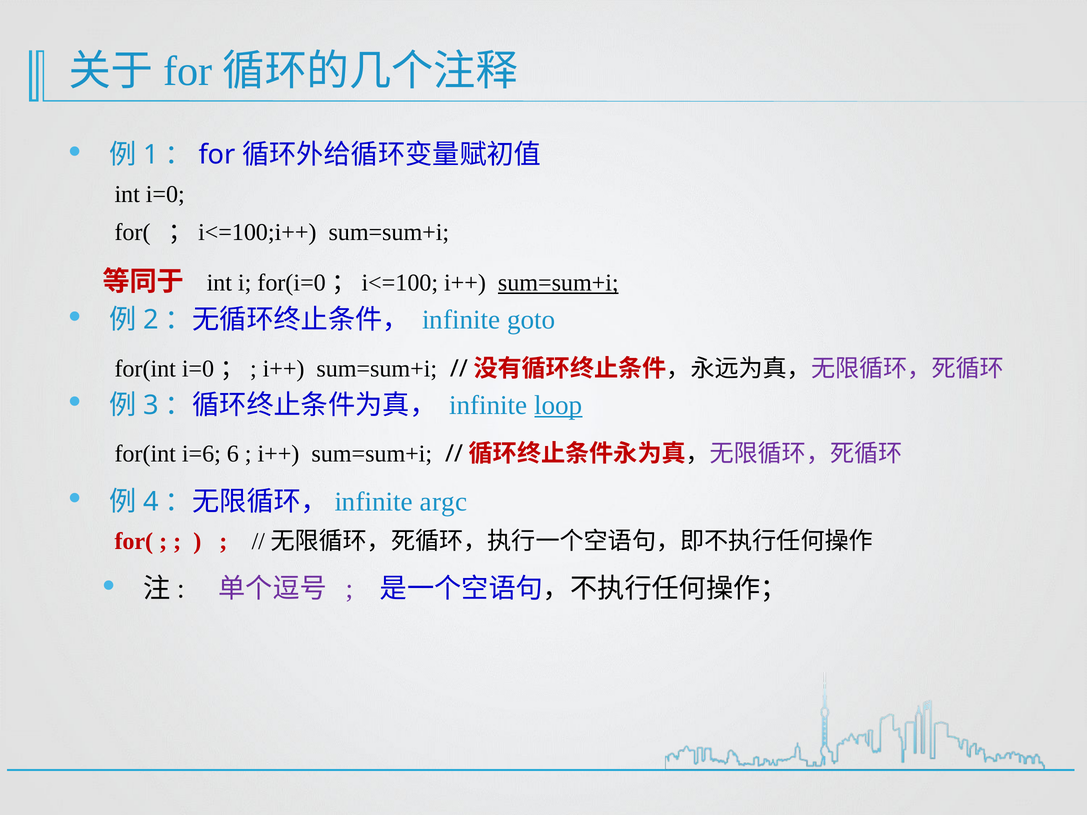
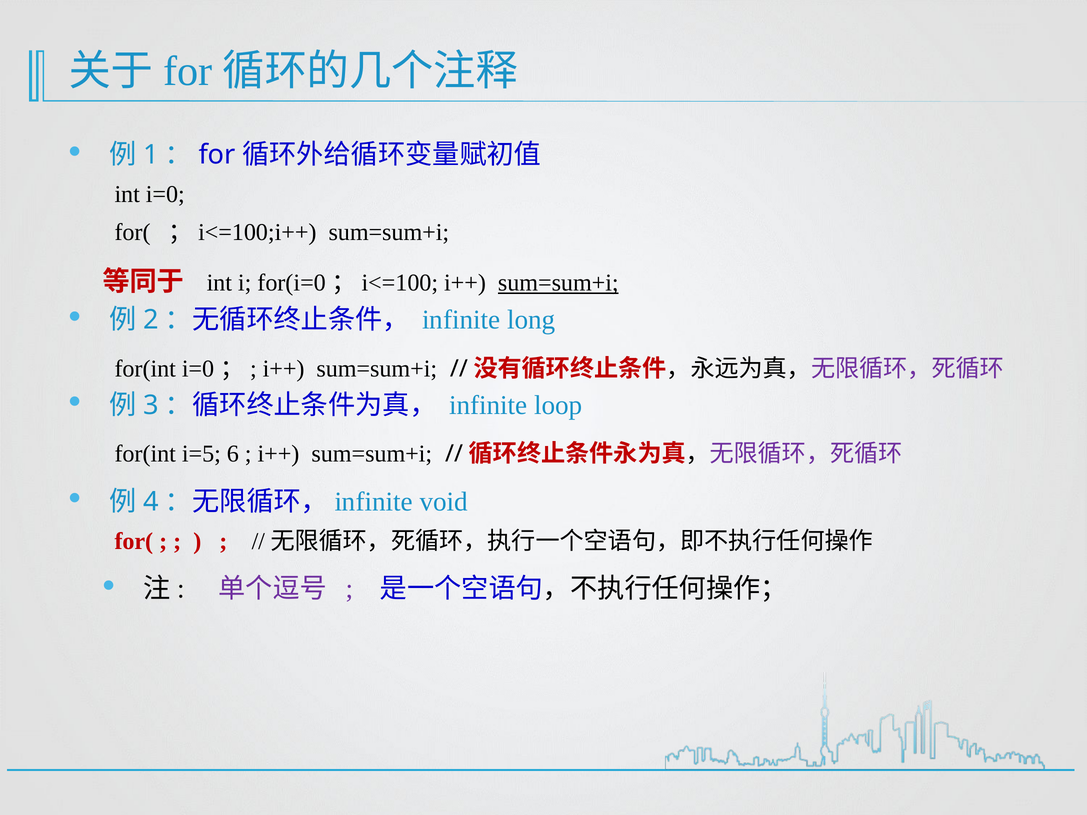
goto: goto -> long (531, 320)
loop underline: present -> none (558, 405)
i=6: i=6 -> i=5 (201, 454)
argc: argc -> void (444, 502)
